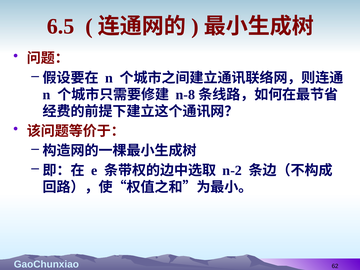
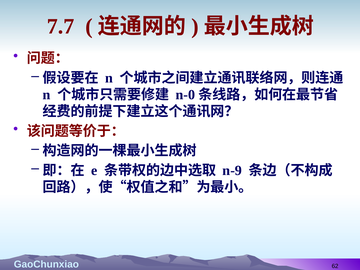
6.5: 6.5 -> 7.7 (61, 26)
n-8: n-8 -> n-0 (185, 95)
n-2: n-2 -> n-9 (232, 170)
